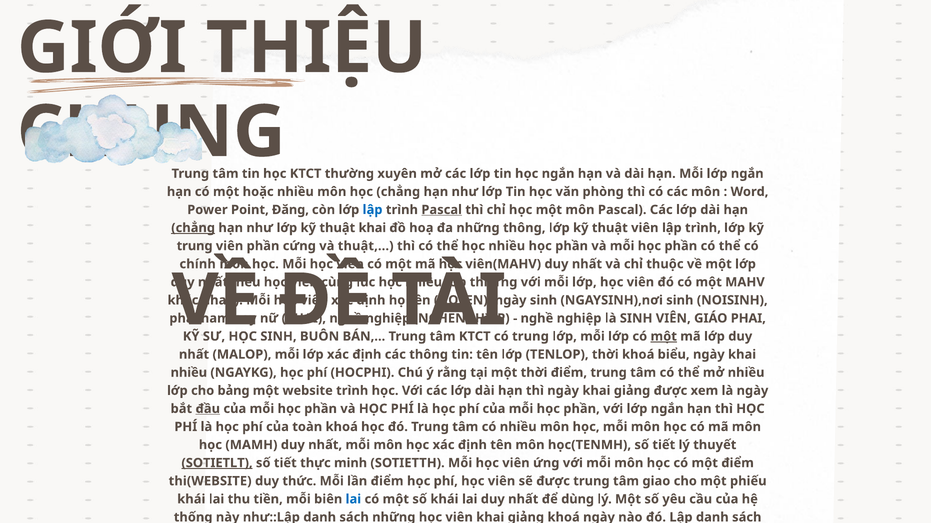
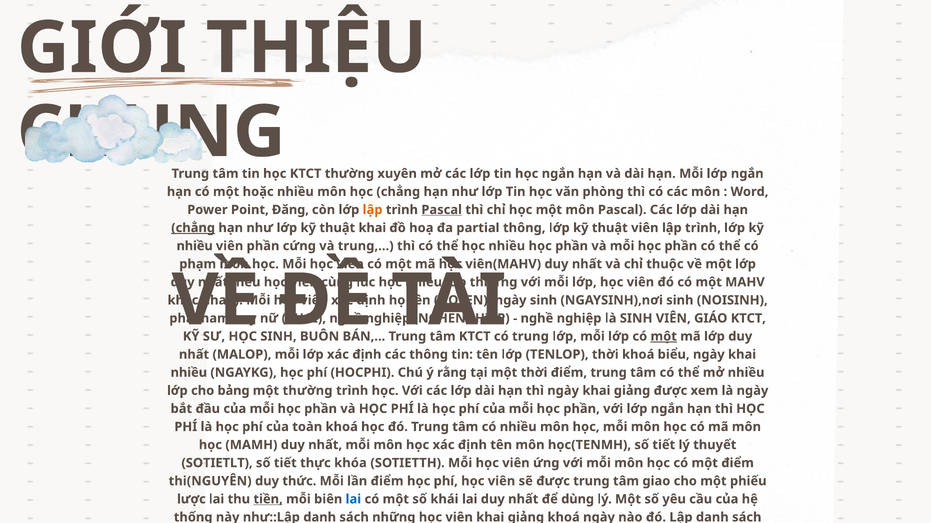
lập colour: blue -> orange (373, 210)
đa những: những -> partial (478, 228)
trung: trung -> nhiều (195, 246)
và thuật: thuật -> trung (366, 246)
chính: chính -> phạm (198, 264)
GIÁO PHAI: PHAI -> KTCT (748, 319)
một website: website -> thường (308, 391)
đầu underline: present -> none (208, 409)
SOTIETLT underline: present -> none (217, 464)
minh: minh -> khóa (350, 464)
thi(WEBSITE: thi(WEBSITE -> thi(NGUYÊN (210, 482)
khái: khái -> lược (191, 500)
tiền underline: none -> present (268, 500)
